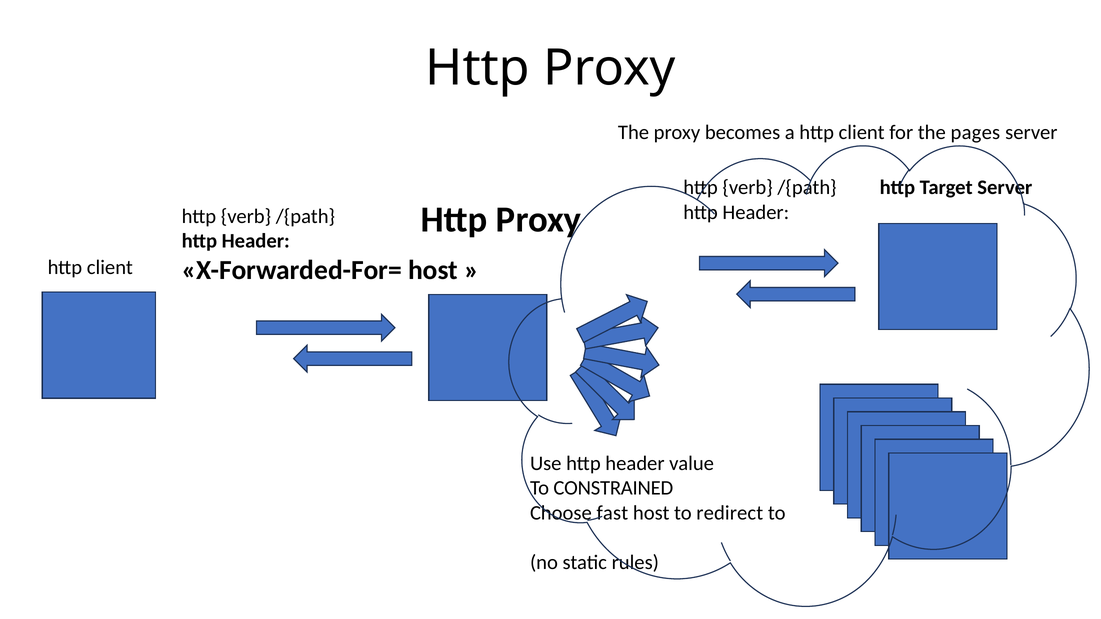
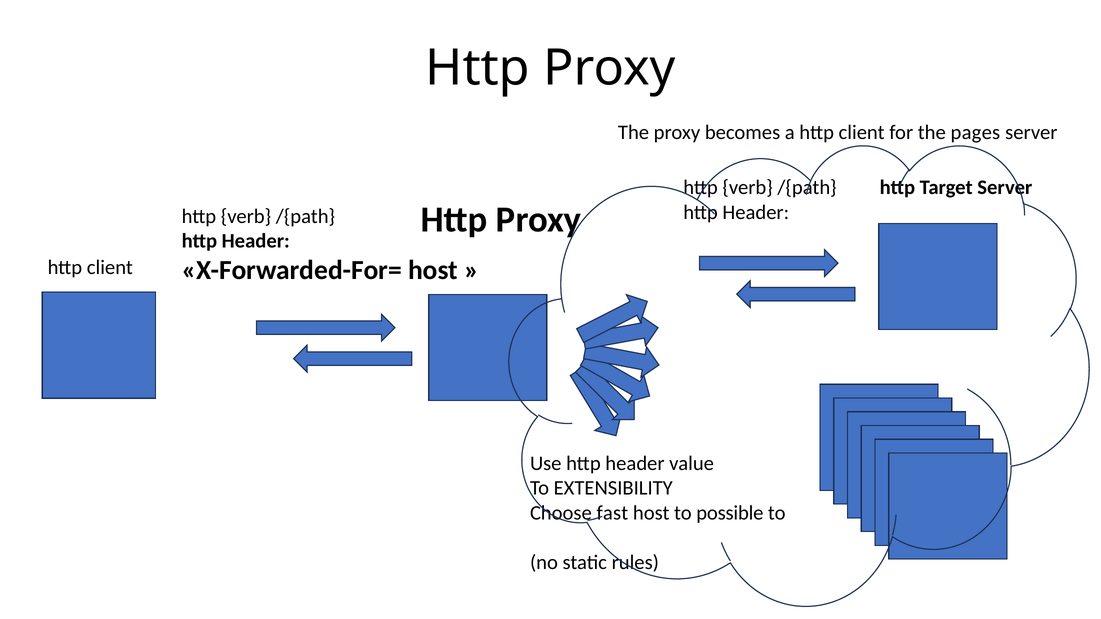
CONSTRAINED: CONSTRAINED -> EXTENSIBILITY (613, 488)
redirect: redirect -> possible (730, 513)
